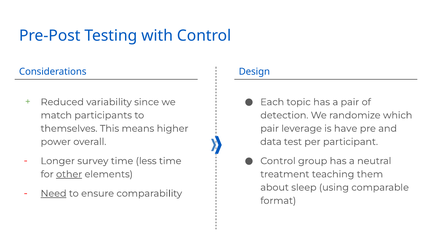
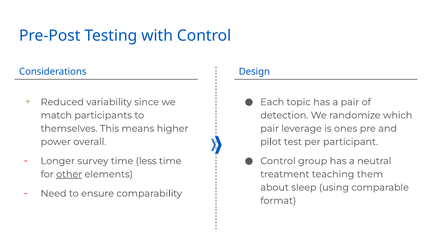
have: have -> ones (346, 129)
data: data -> pilot (271, 142)
Need underline: present -> none (54, 193)
